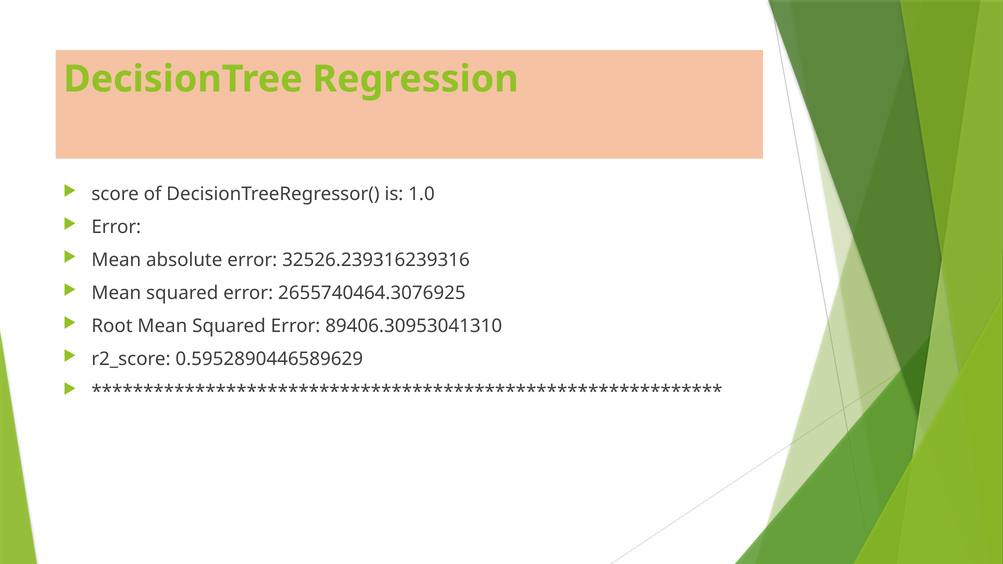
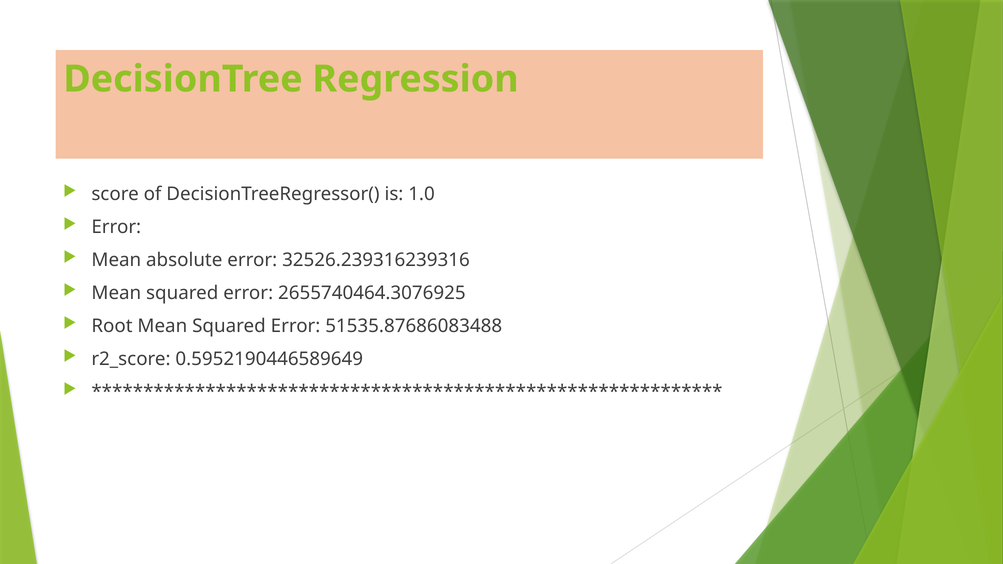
89406.30953041310: 89406.30953041310 -> 51535.87686083488 (414, 326)
0.5952890446589629: 0.5952890446589629 -> 0.5952190446589649 (269, 359)
